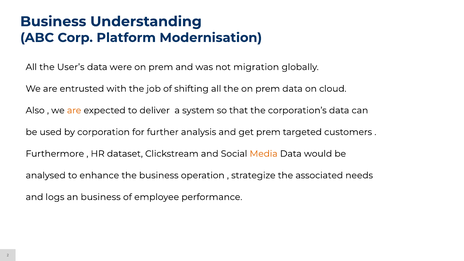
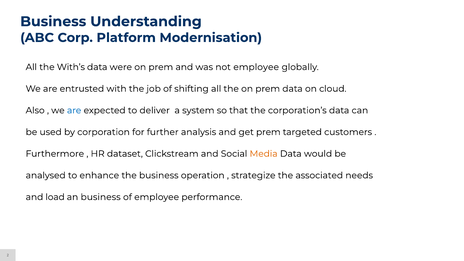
User’s: User’s -> With’s (71, 67)
not migration: migration -> employee (256, 67)
are colour: orange -> blue (74, 110)
logs: logs -> load (55, 197)
